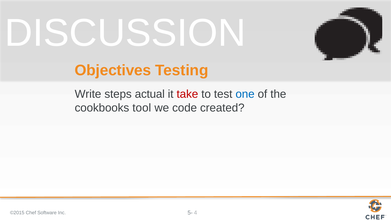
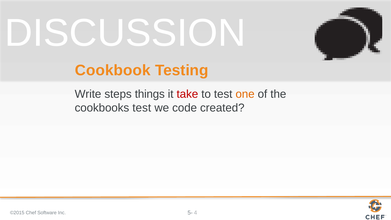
Objectives: Objectives -> Cookbook (113, 70)
actual: actual -> things (150, 94)
one colour: blue -> orange (245, 94)
cookbooks tool: tool -> test (142, 108)
